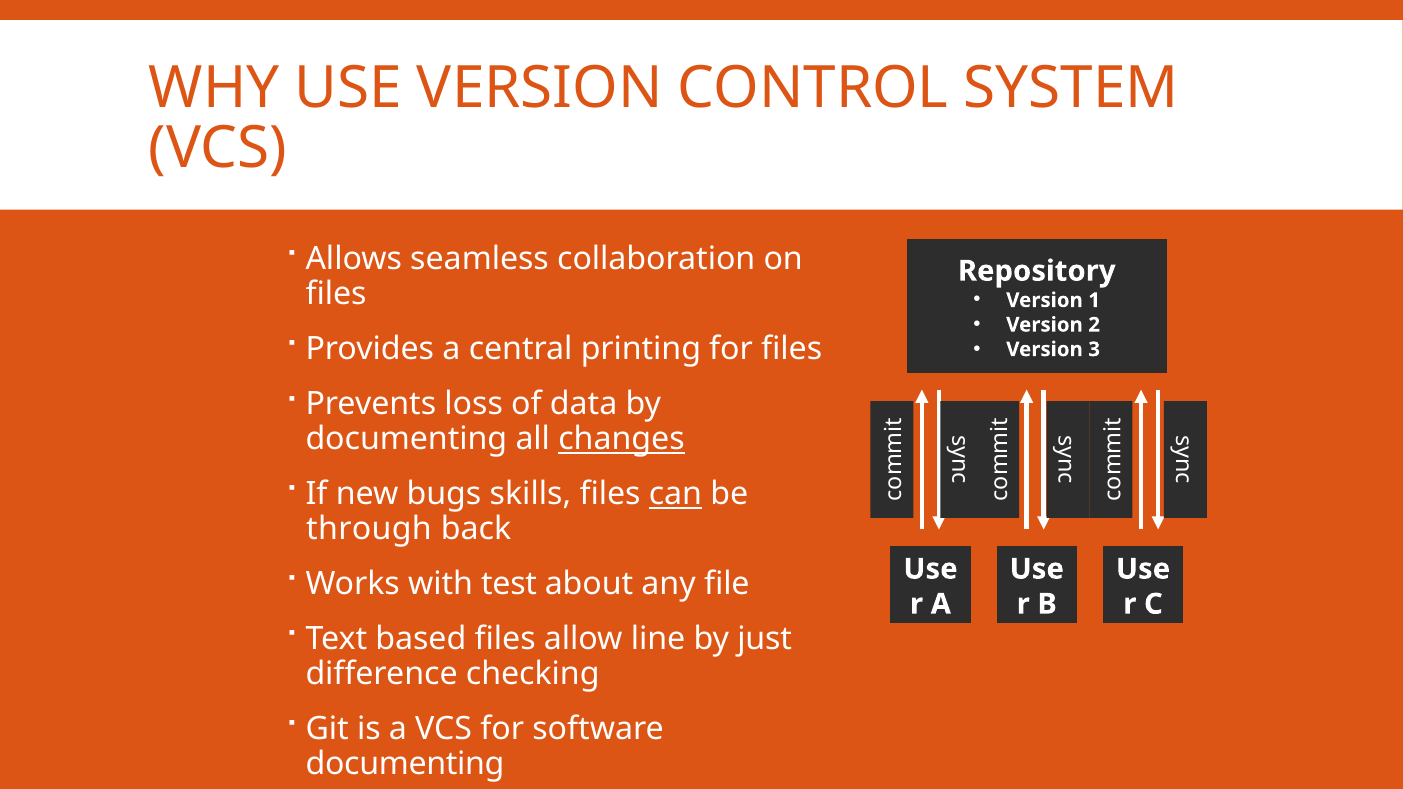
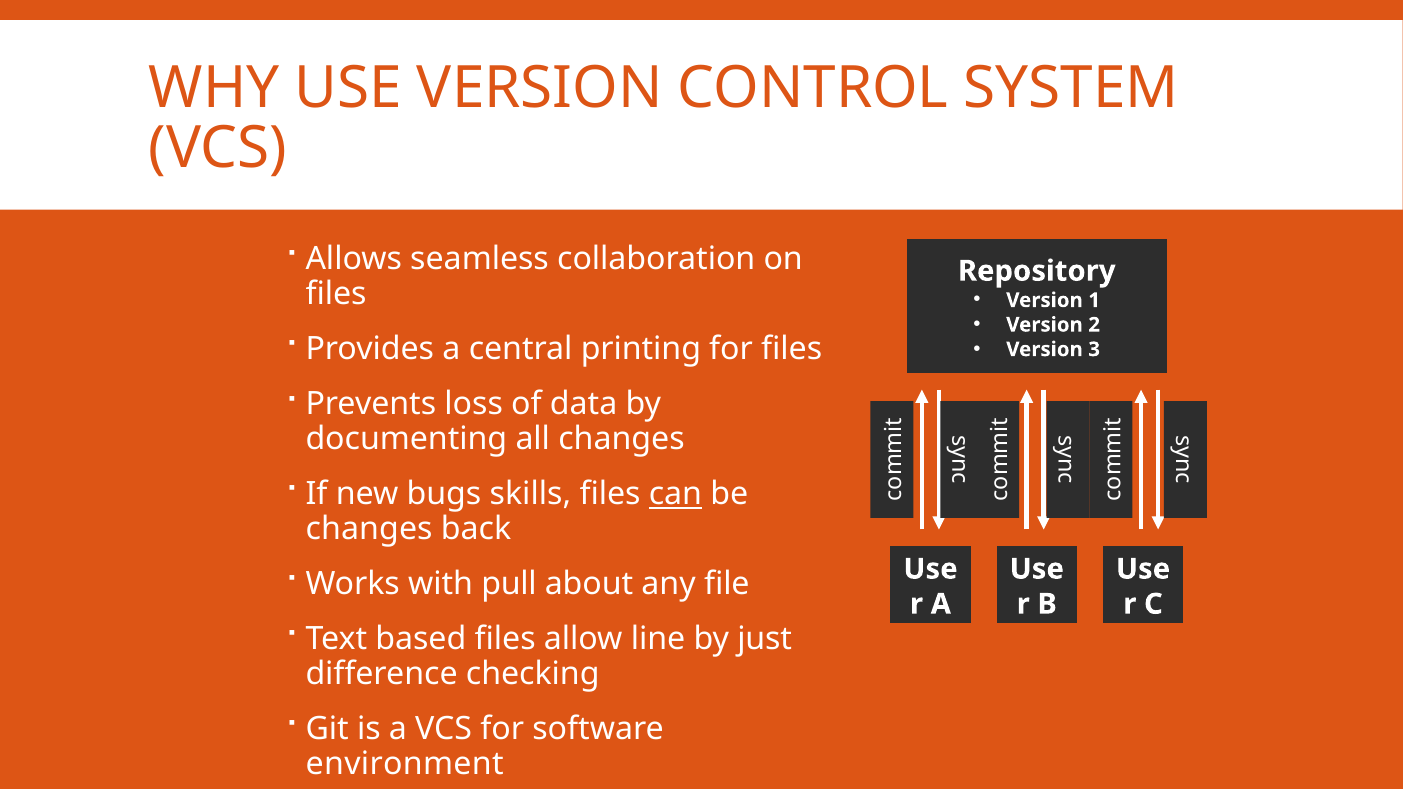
changes underline: present -> none (621, 439)
through: through -> changes (369, 529)
test: test -> pull (509, 584)
documenting: documenting -> environment (405, 764)
